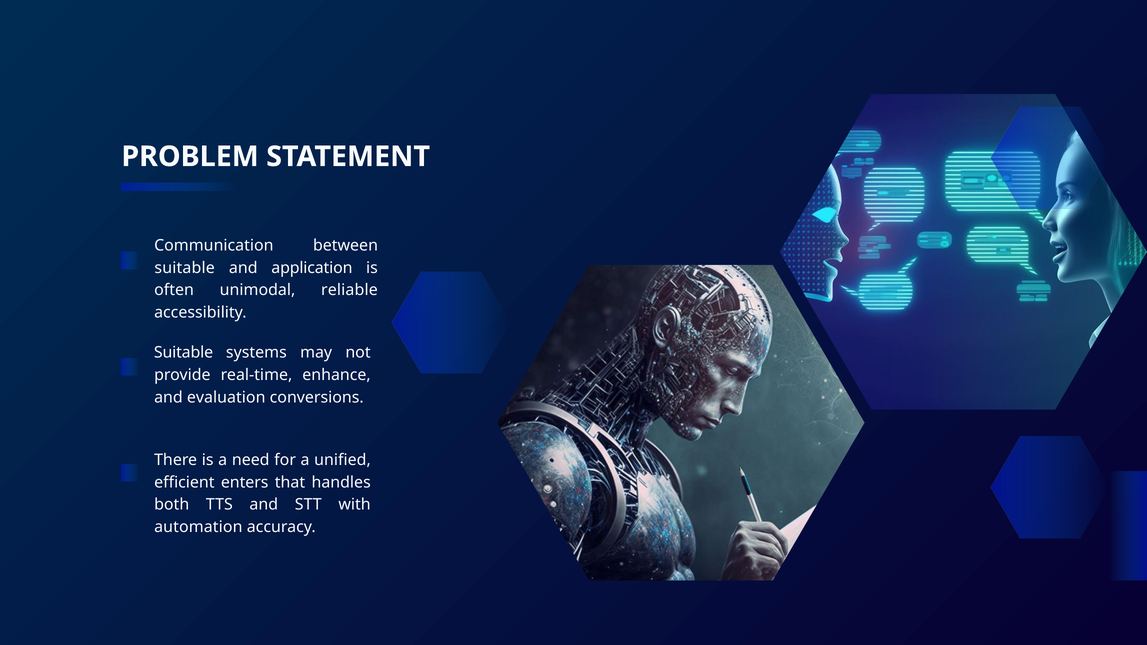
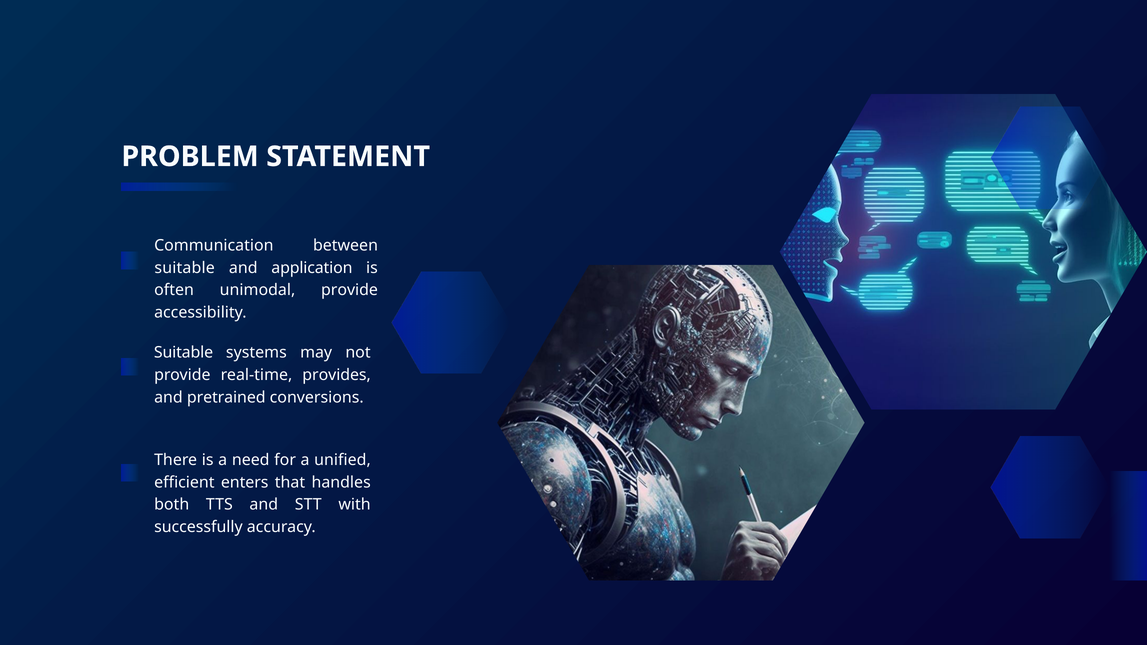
unimodal reliable: reliable -> provide (349, 290)
enhance: enhance -> provides (337, 375)
evaluation: evaluation -> pretrained (226, 397)
automation: automation -> successfully (198, 527)
